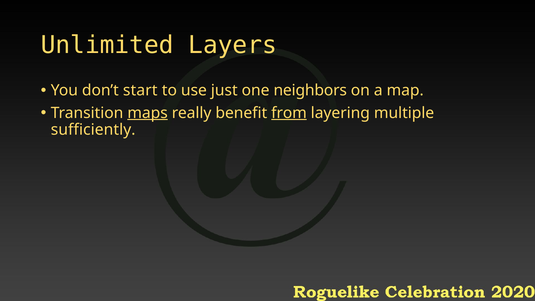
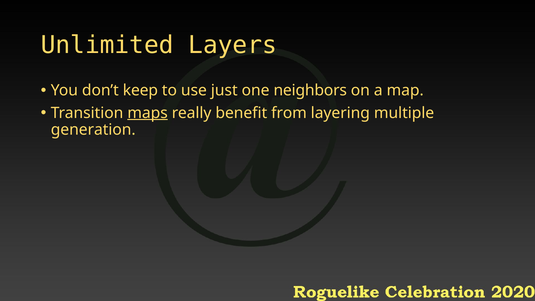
start: start -> keep (140, 90)
from underline: present -> none (289, 113)
sufficiently: sufficiently -> generation (93, 130)
